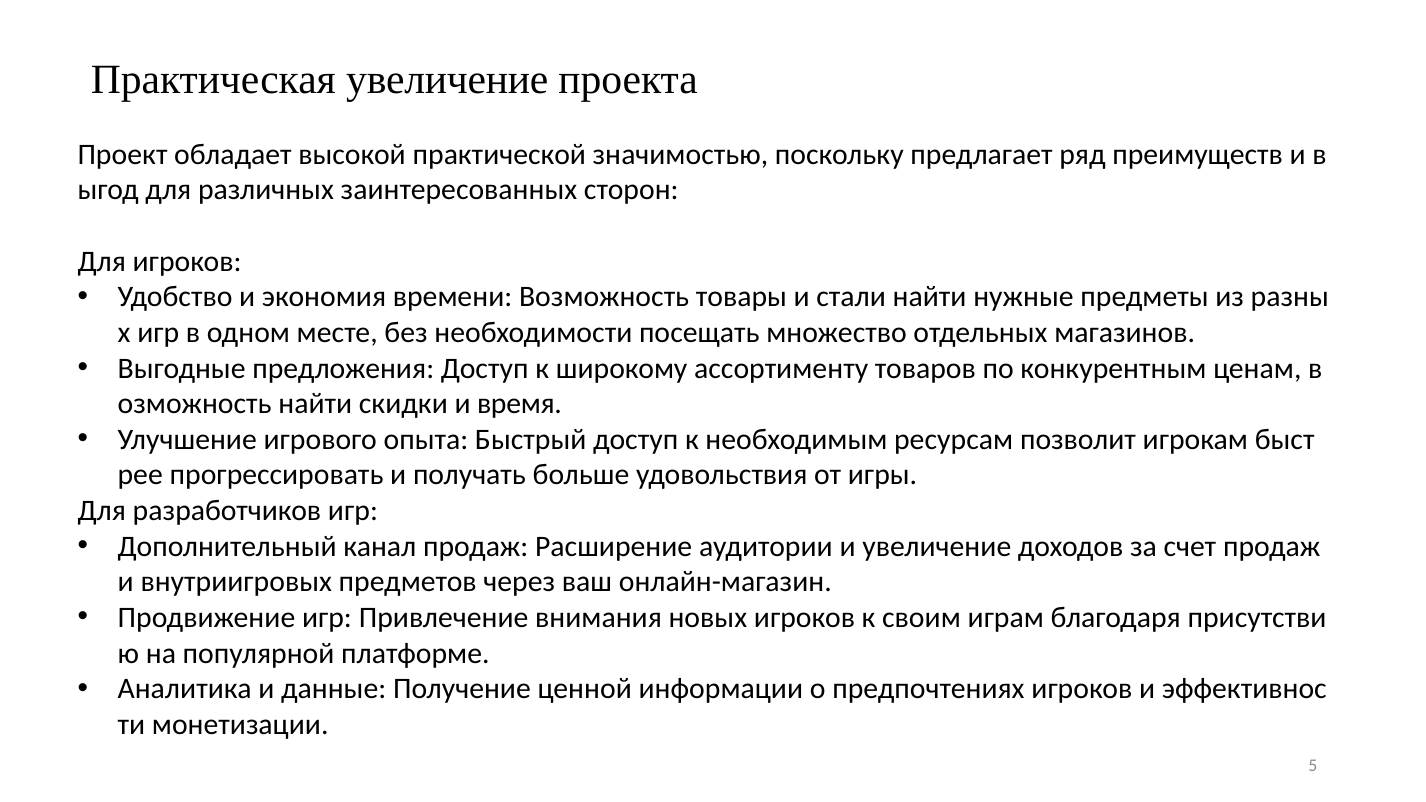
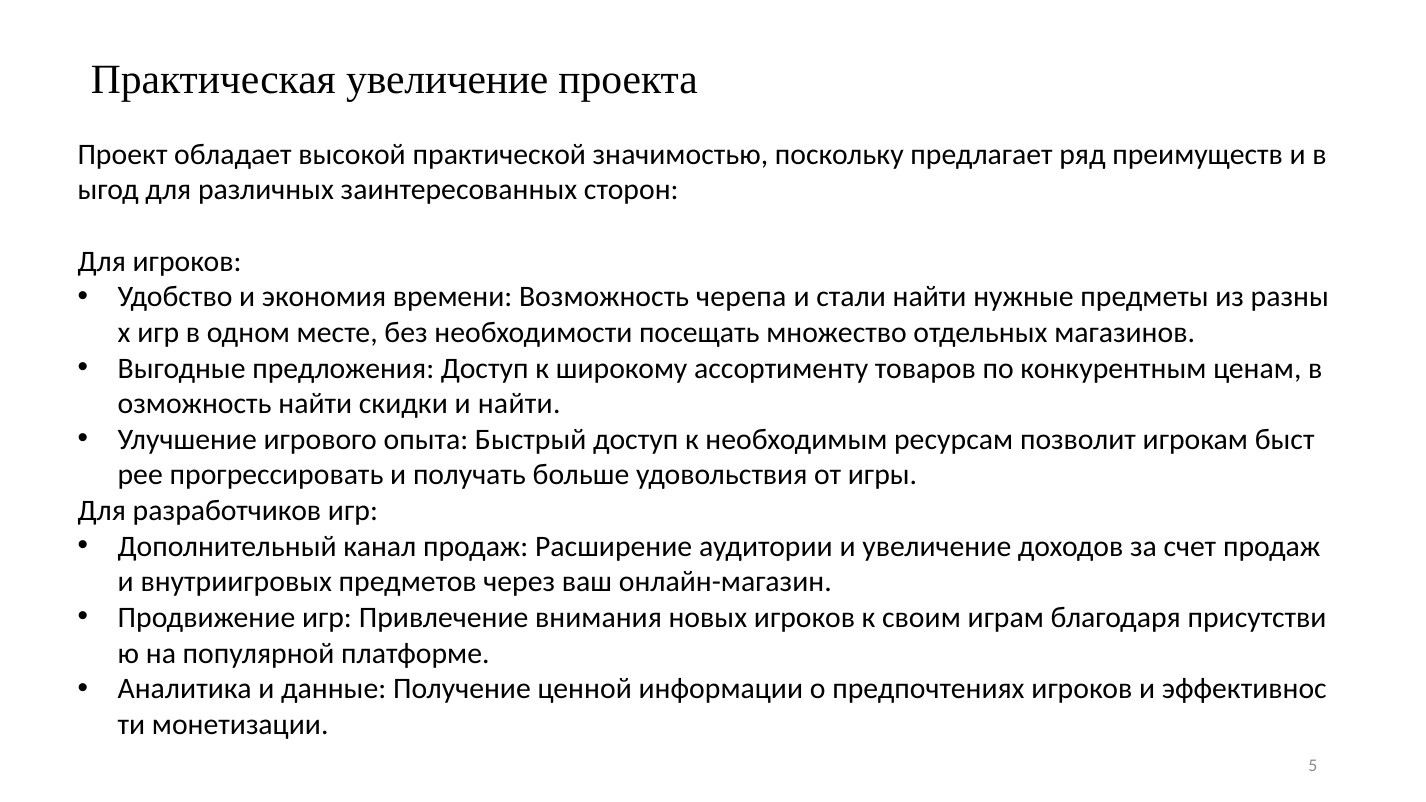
товары: товары -> черепа (741, 297)
и время: время -> найти (519, 404)
